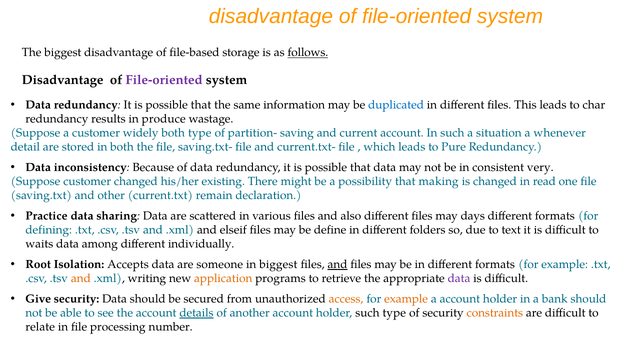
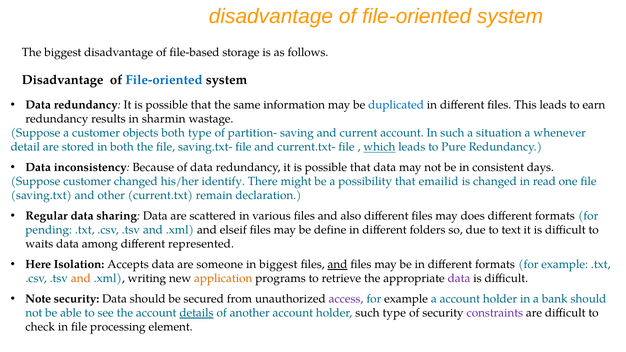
follows underline: present -> none (308, 53)
File-oriented colour: purple -> blue (164, 80)
char: char -> earn (594, 105)
produce: produce -> sharmin (164, 119)
widely: widely -> objects (141, 133)
which underline: none -> present (379, 147)
very: very -> days (540, 167)
existing: existing -> identify (223, 182)
making: making -> emailid (439, 182)
Practice: Practice -> Regular (47, 216)
days: days -> does (473, 216)
defining: defining -> pending (49, 230)
individually: individually -> represented (201, 244)
Root: Root -> Here (38, 264)
Give: Give -> Note (38, 299)
access colour: orange -> purple (346, 299)
example colour: orange -> black (406, 299)
constraints colour: orange -> purple (495, 313)
relate: relate -> check (40, 327)
number: number -> element (171, 327)
